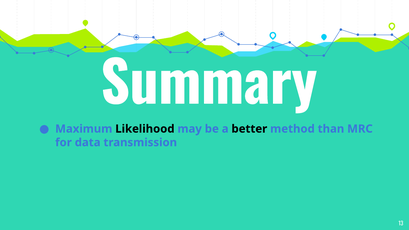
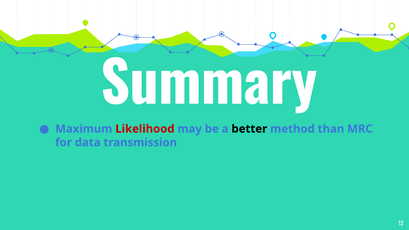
Likelihood colour: black -> red (145, 129)
